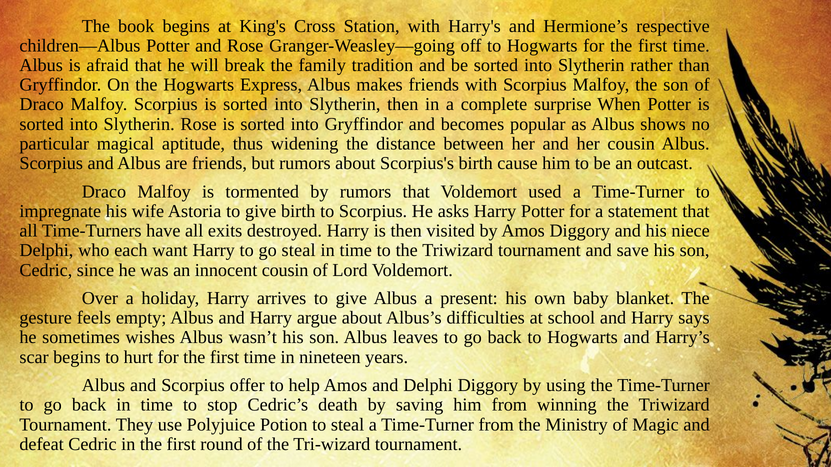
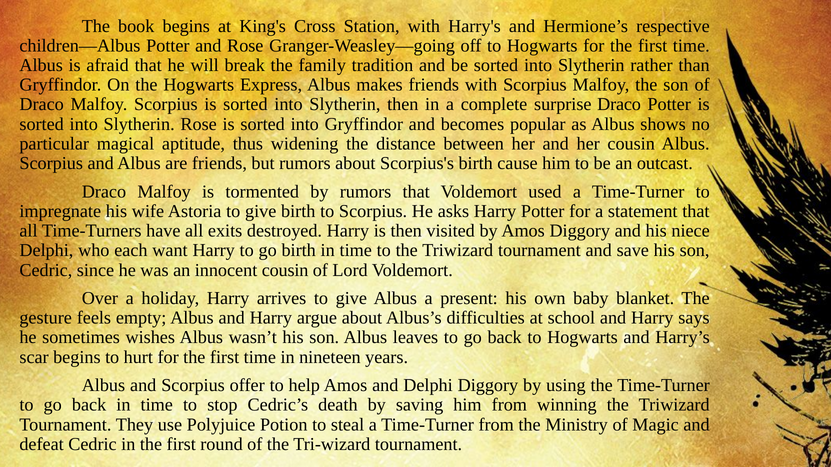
surprise When: When -> Draco (619, 105)
go steal: steal -> birth (299, 251)
